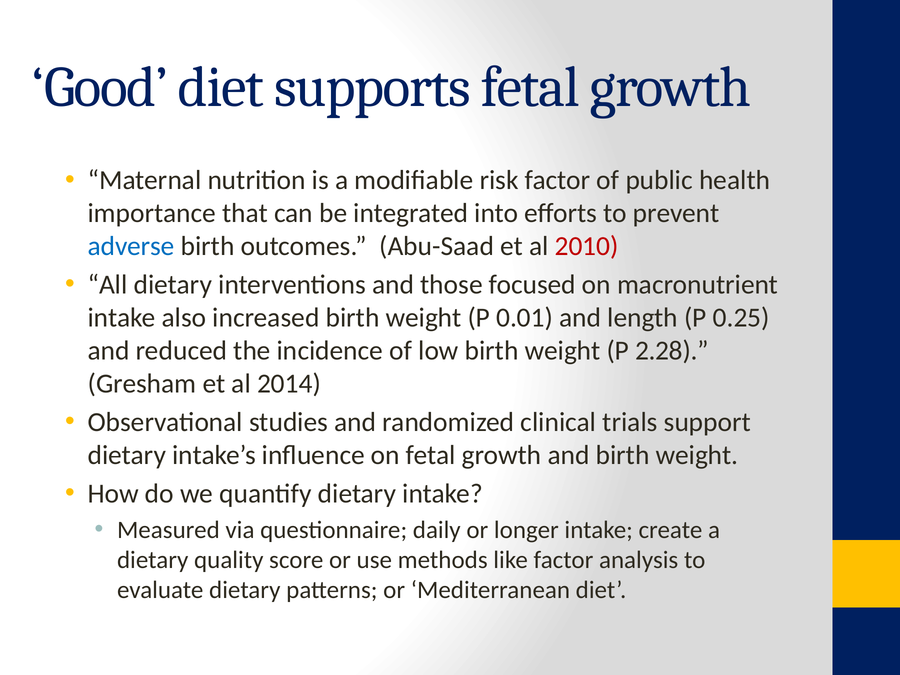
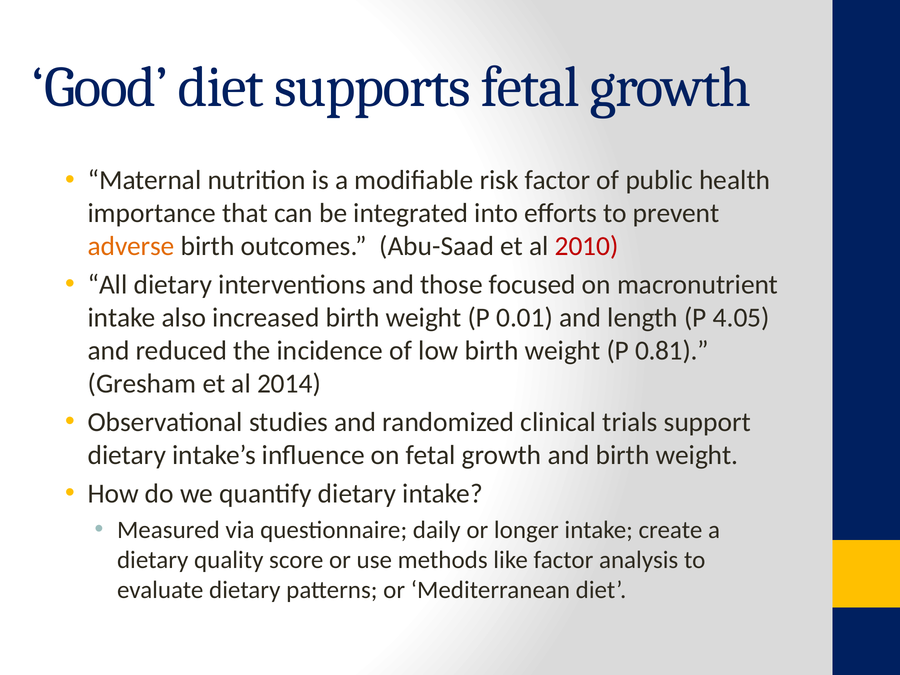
adverse colour: blue -> orange (131, 246)
0.25: 0.25 -> 4.05 (741, 318)
2.28: 2.28 -> 0.81 (672, 351)
